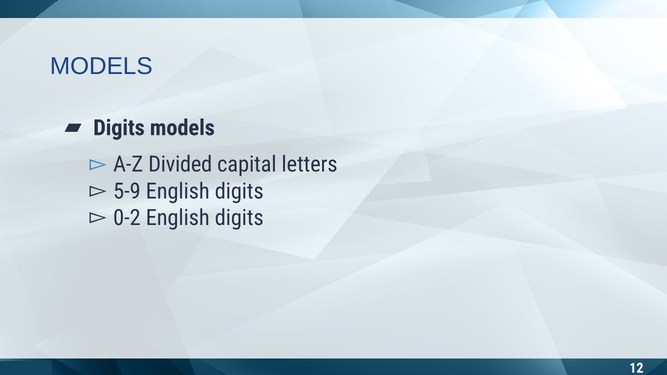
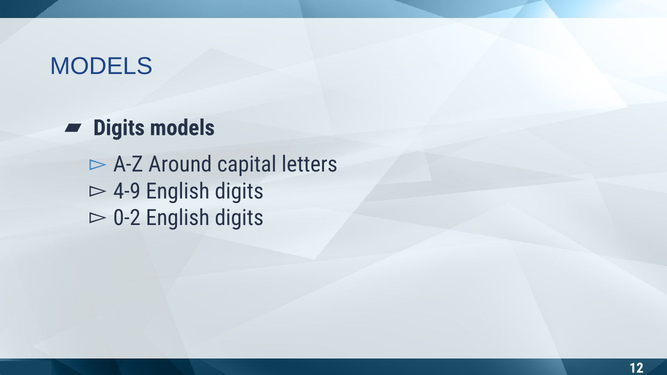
Divided: Divided -> Around (180, 165)
5-9: 5-9 -> 4-9 (127, 191)
